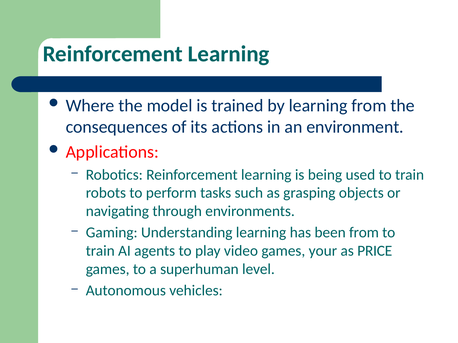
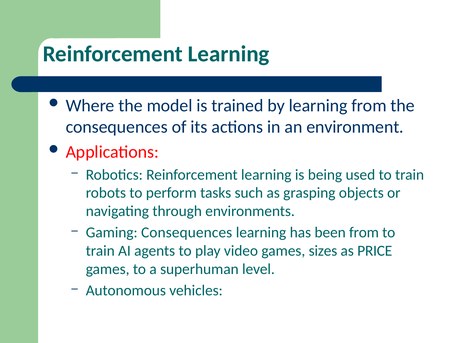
Gaming Understanding: Understanding -> Consequences (187, 233)
your: your -> sizes (323, 251)
